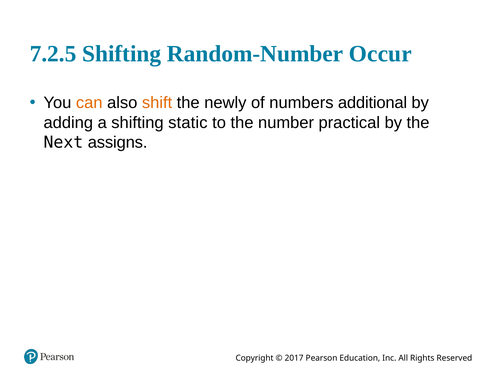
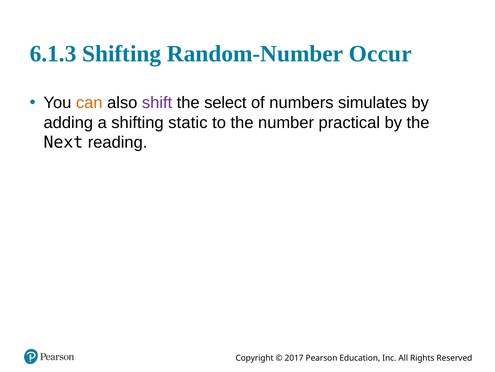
7.2.5: 7.2.5 -> 6.1.3 (53, 54)
shift colour: orange -> purple (157, 103)
newly: newly -> select (225, 103)
additional: additional -> simulates (373, 103)
assigns: assigns -> reading (118, 142)
